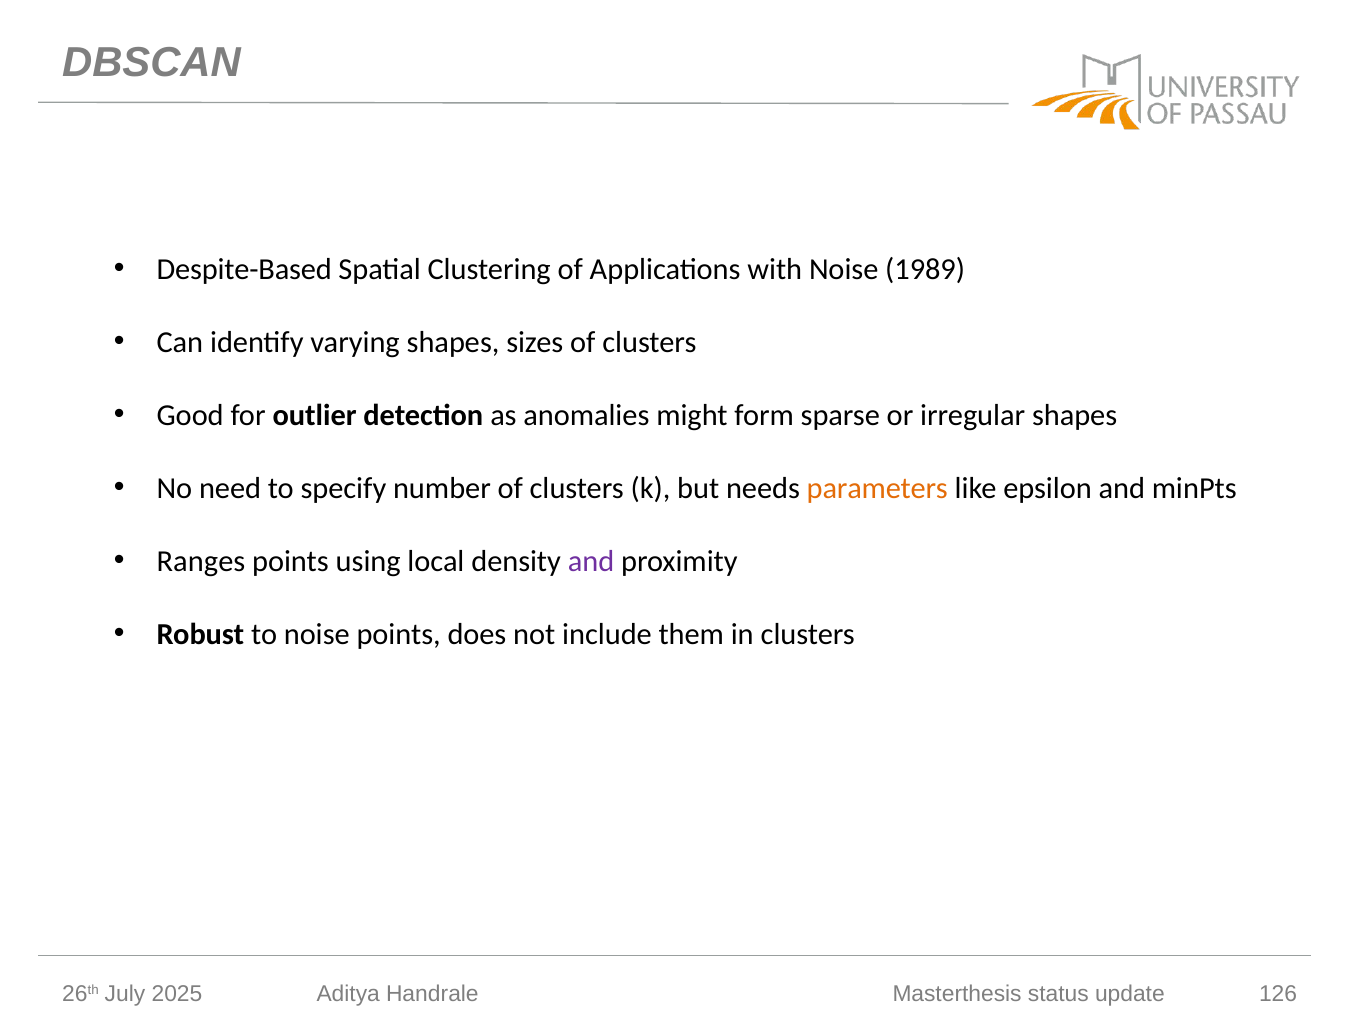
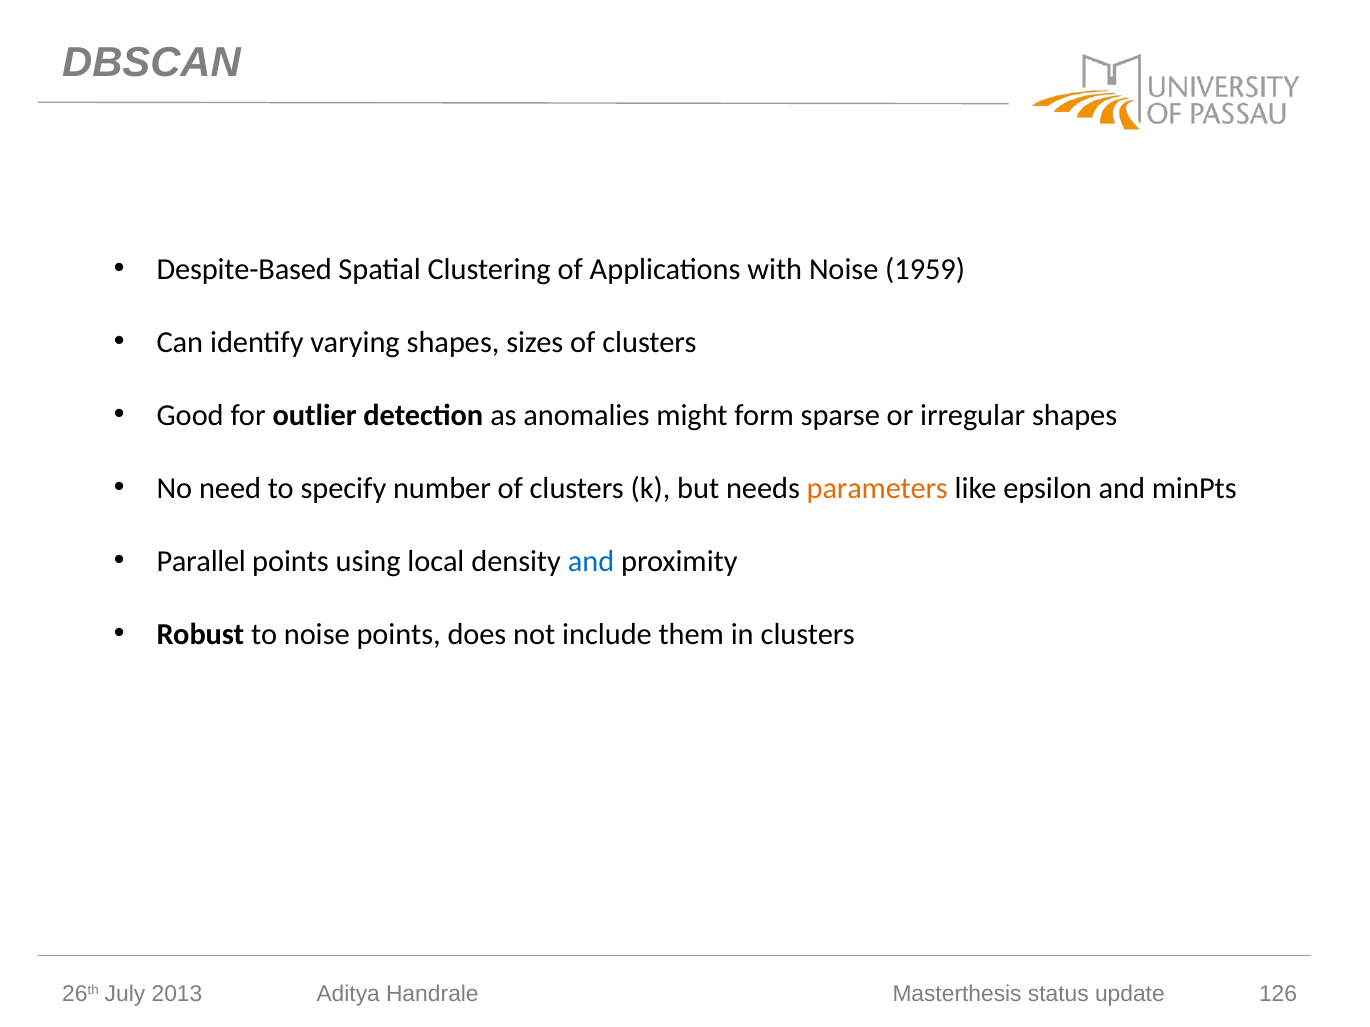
1989: 1989 -> 1959 (925, 269)
Ranges: Ranges -> Parallel (201, 561)
and colour: purple -> blue (591, 561)
2025: 2025 -> 2013 (177, 994)
